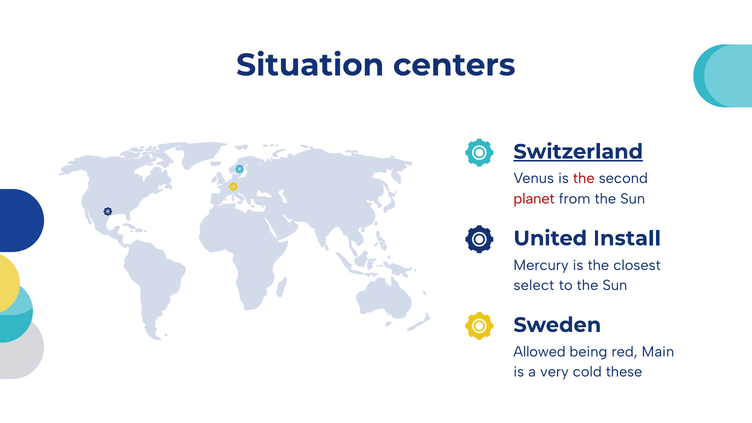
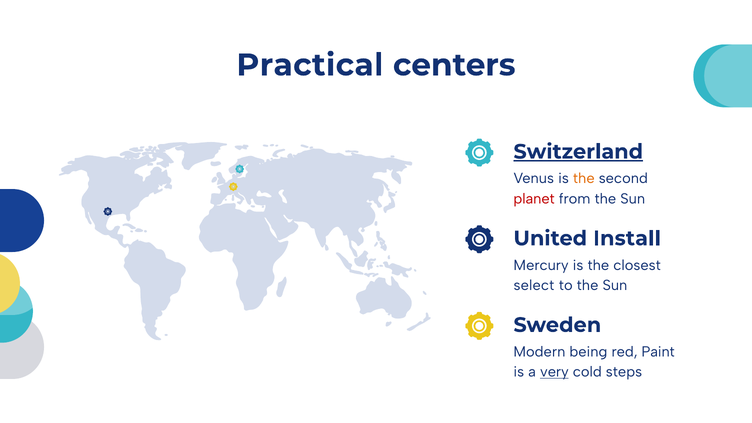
Situation: Situation -> Practical (310, 65)
the colour: red -> orange (584, 179)
Allowed: Allowed -> Modern (539, 352)
Main: Main -> Paint (658, 352)
very underline: none -> present (554, 372)
these: these -> steps (624, 372)
